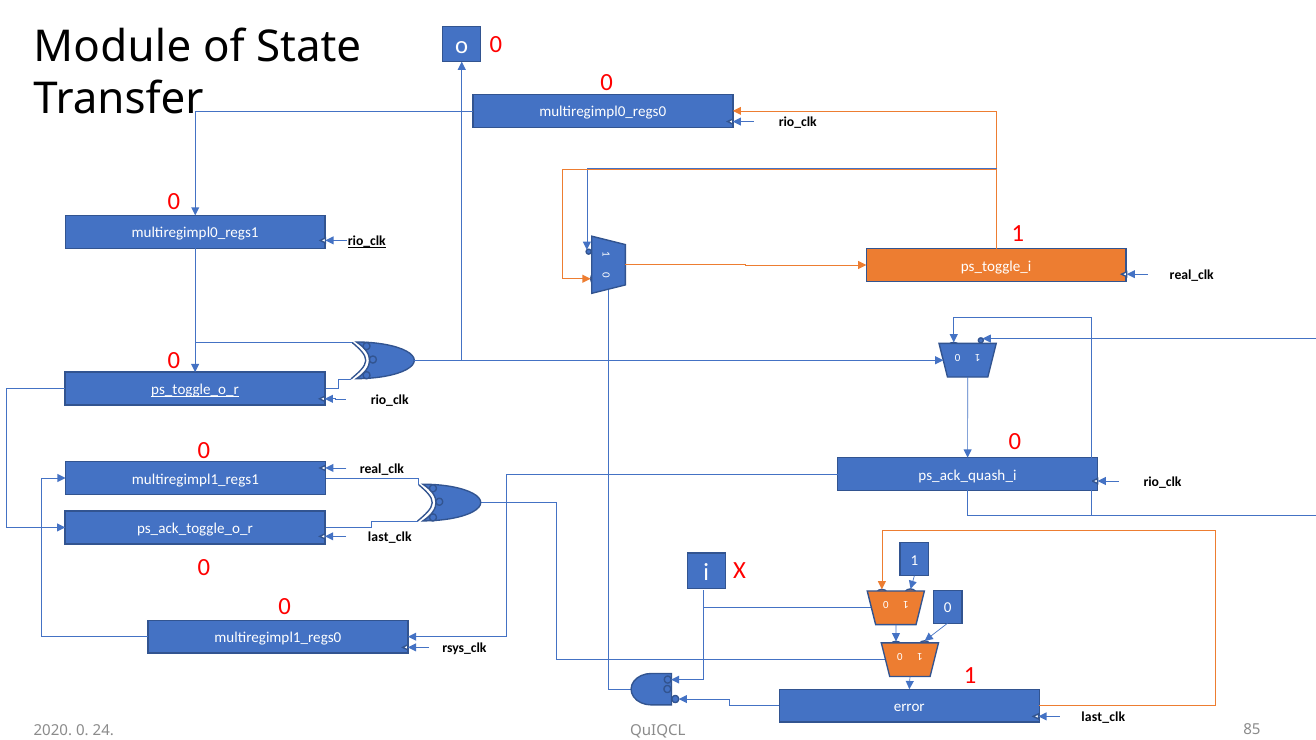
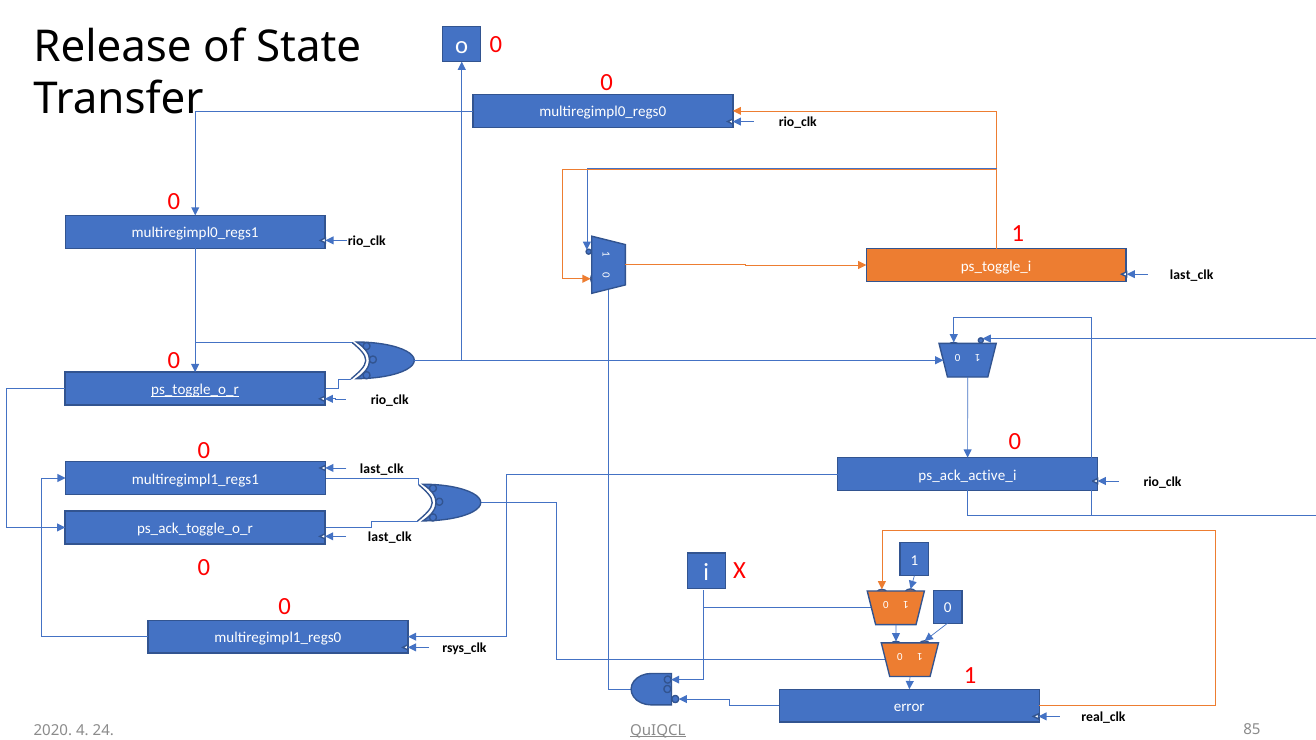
Module: Module -> Release (112, 47)
rio_clk underline: present -> none (367, 241)
real_clk: real_clk -> last_clk (1192, 275)
real_clk: real_clk -> last_clk (382, 469)
ps_ack_quash_i: ps_ack_quash_i -> ps_ack_active_i (967, 475)
last_clk: last_clk -> real_clk (1103, 717)
2020 0: 0 -> 4 (82, 731)
QuIQCL underline: none -> present (658, 731)
